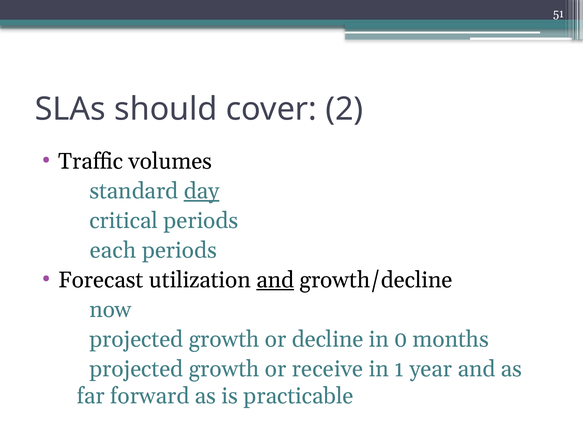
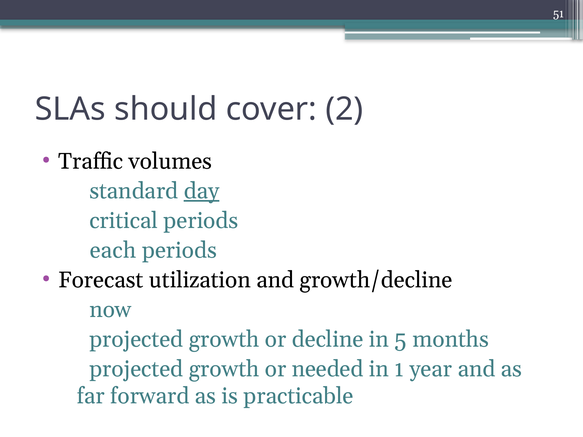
and underline: present -> none (275, 280)
0: 0 -> 5 (401, 339)
receive: receive -> needed (328, 369)
